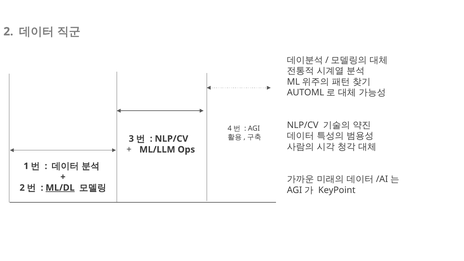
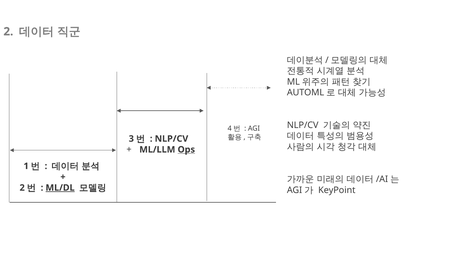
Ops underline: none -> present (186, 150)
